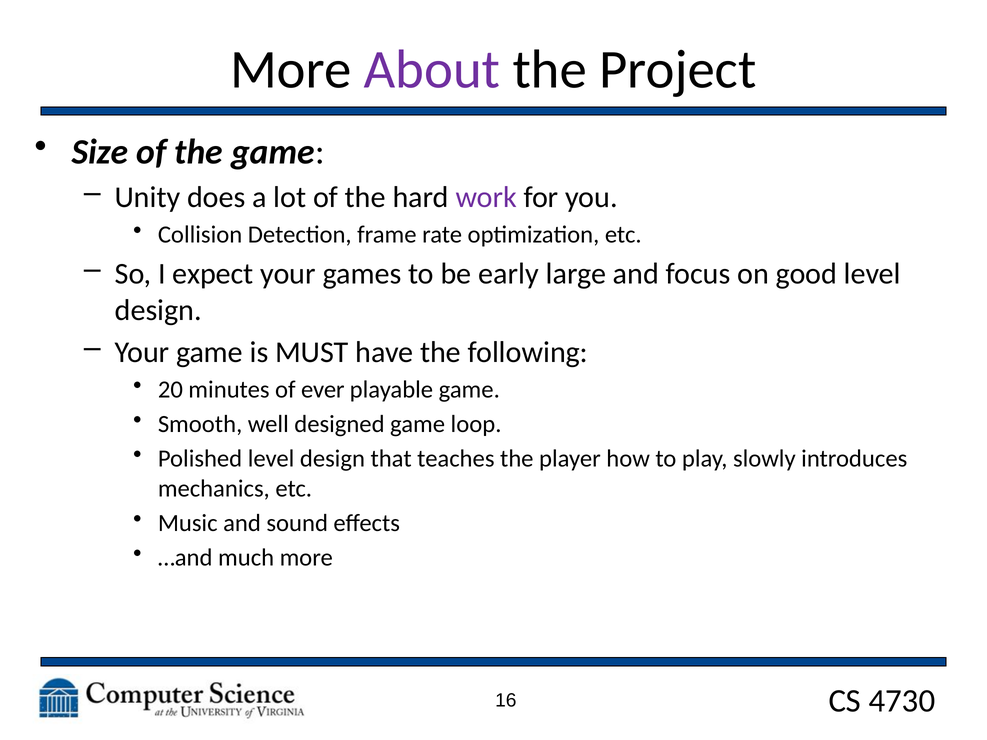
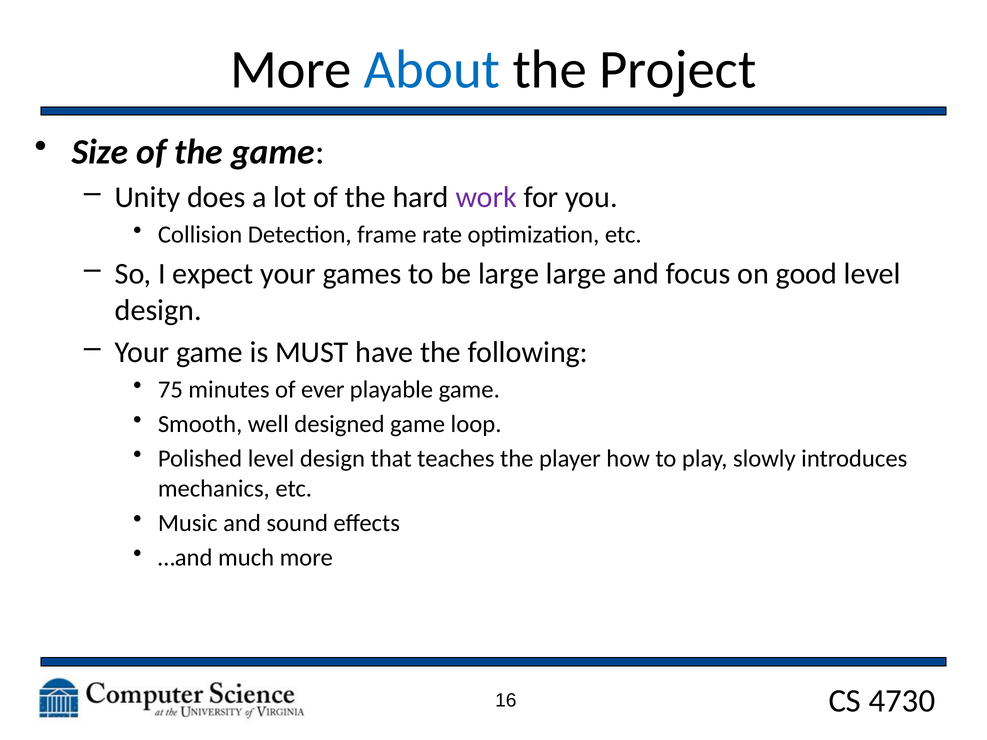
About colour: purple -> blue (432, 70)
be early: early -> large (509, 274)
20: 20 -> 75 (170, 390)
